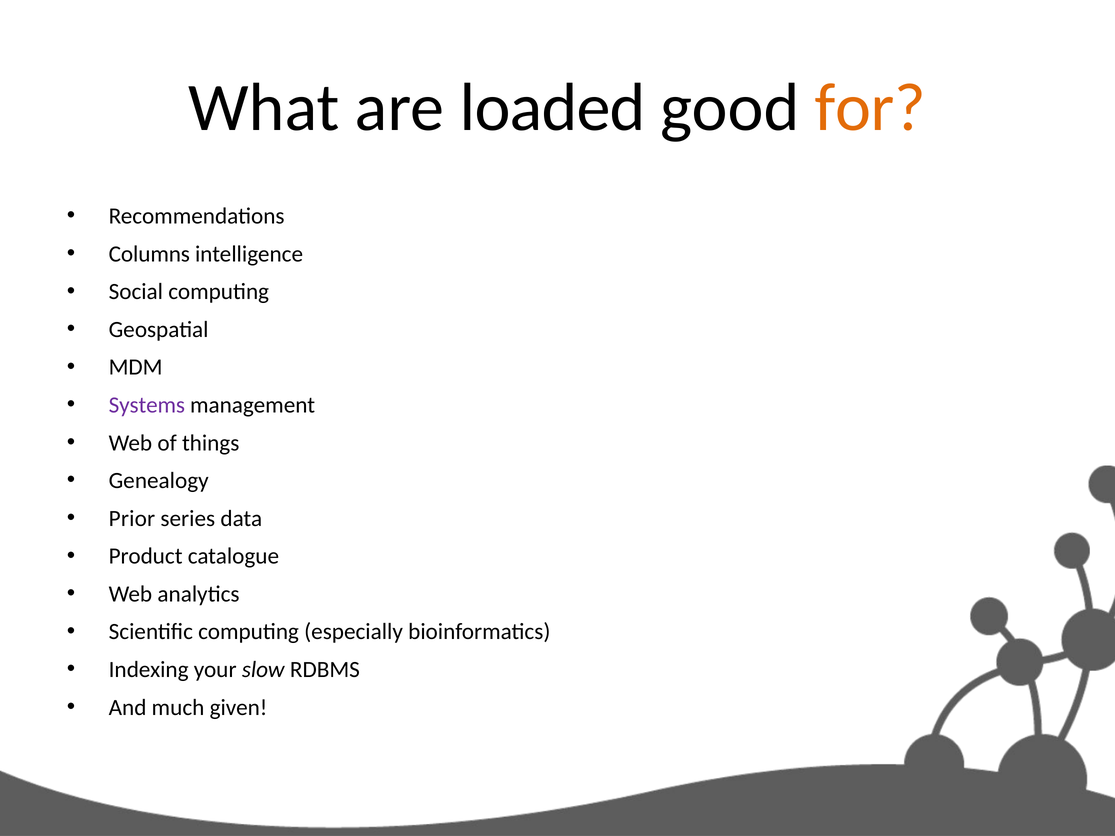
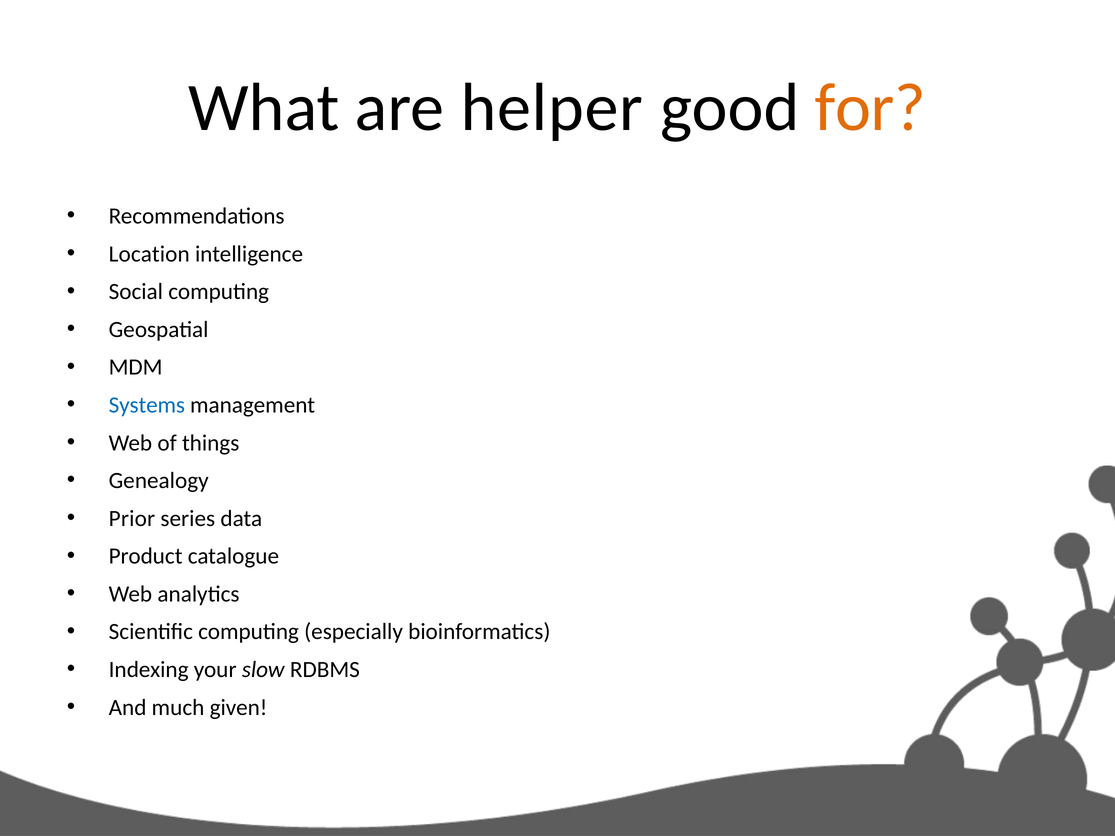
loaded: loaded -> helper (552, 108)
Columns: Columns -> Location (149, 254)
Systems colour: purple -> blue (147, 405)
